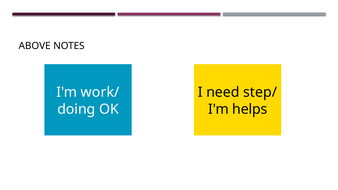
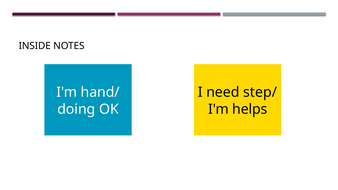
ABOVE: ABOVE -> INSIDE (35, 46)
work/: work/ -> hand/ (100, 92)
